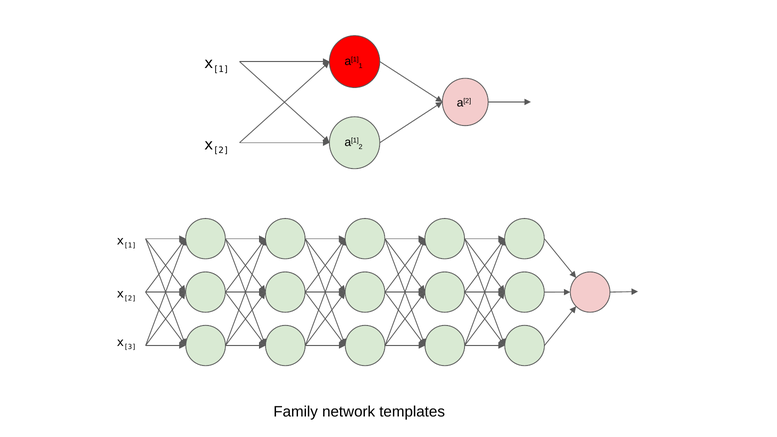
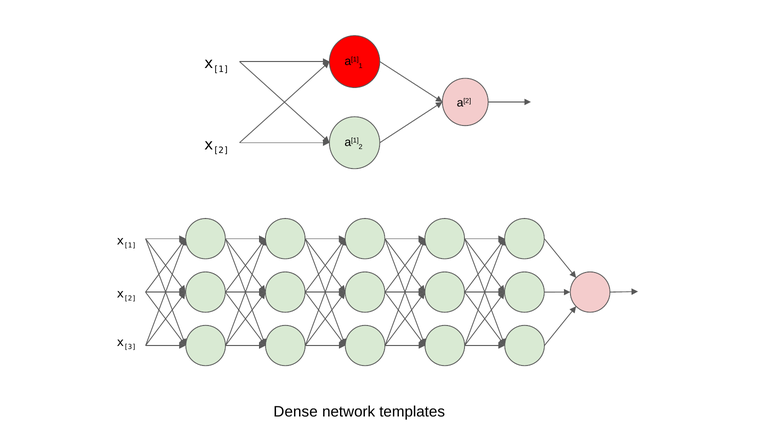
Family: Family -> Dense (296, 412)
